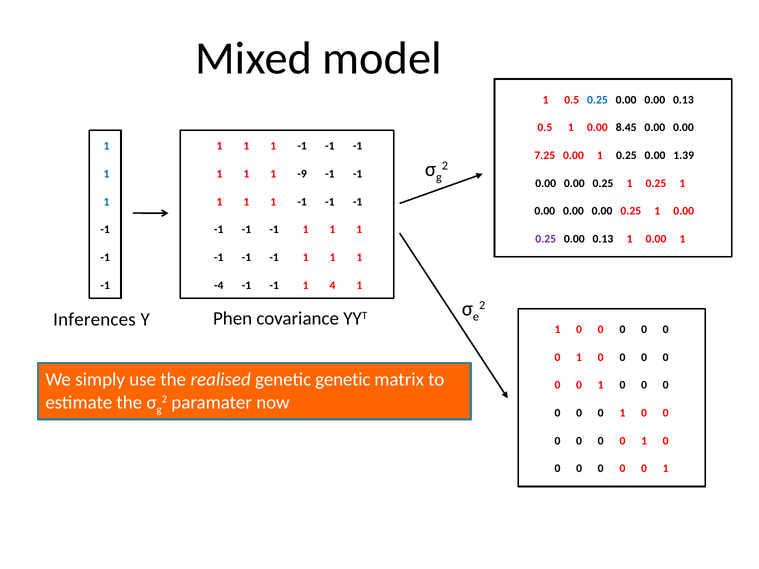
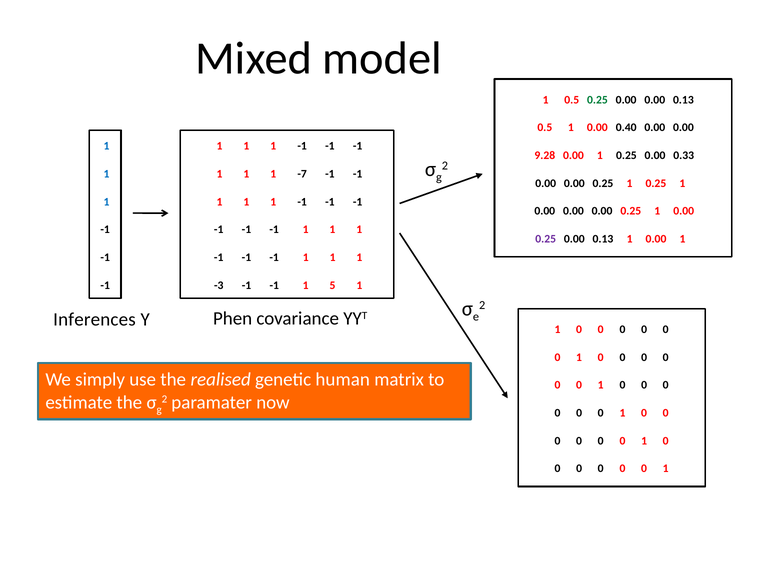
0.25 colour: blue -> green (597, 100)
8.45: 8.45 -> 0.40 (626, 128)
7.25: 7.25 -> 9.28 (545, 156)
1.39: 1.39 -> 0.33 (684, 156)
-9: -9 -> -7 (302, 174)
-4: -4 -> -3 (219, 285)
4: 4 -> 5 (333, 285)
genetic genetic: genetic -> human (343, 380)
